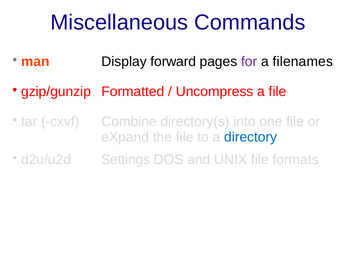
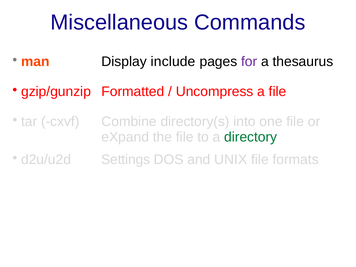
forward: forward -> include (173, 62)
filenames: filenames -> thesaurus (303, 62)
directory colour: blue -> green (251, 137)
